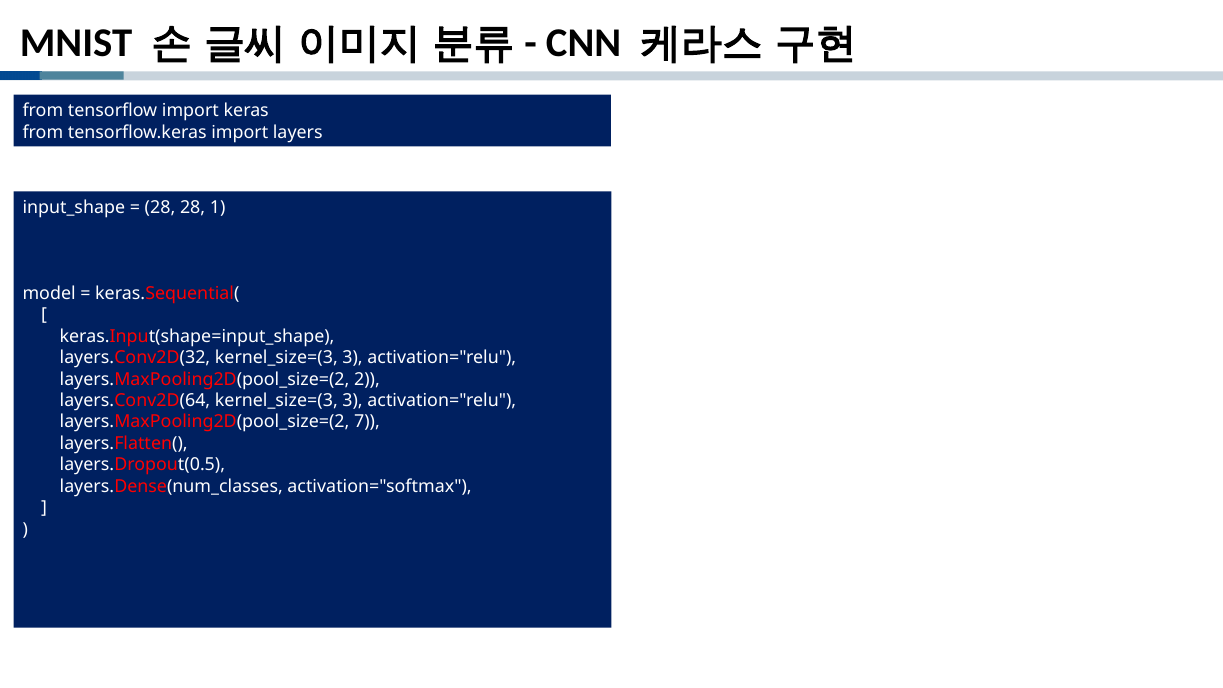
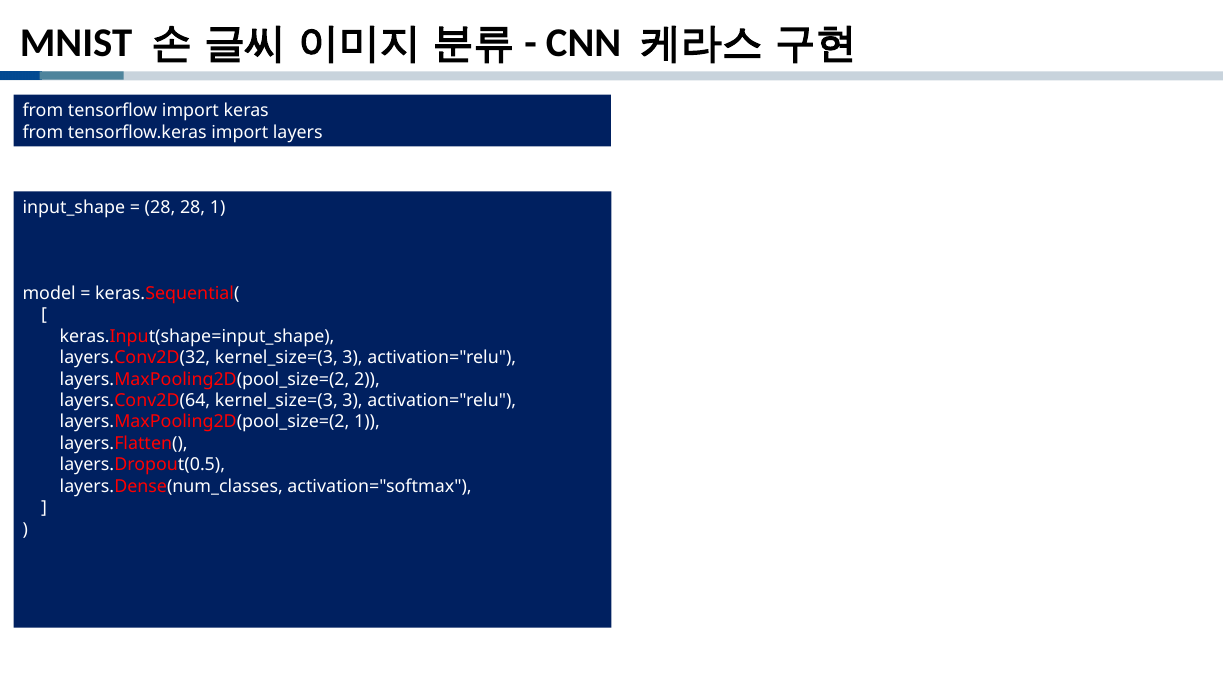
layers.MaxPooling2D(pool_size=(2 7: 7 -> 1 (367, 422)
